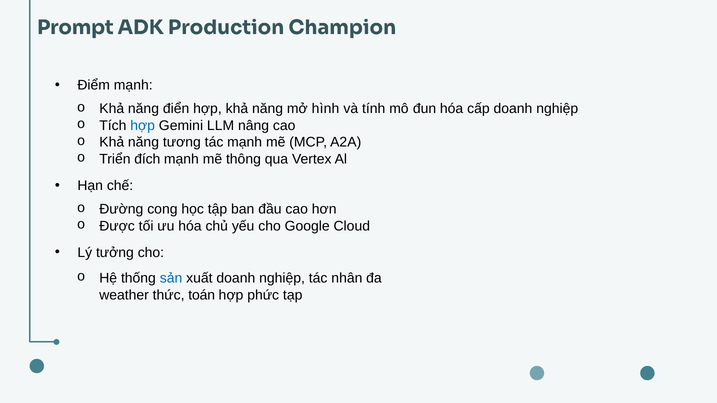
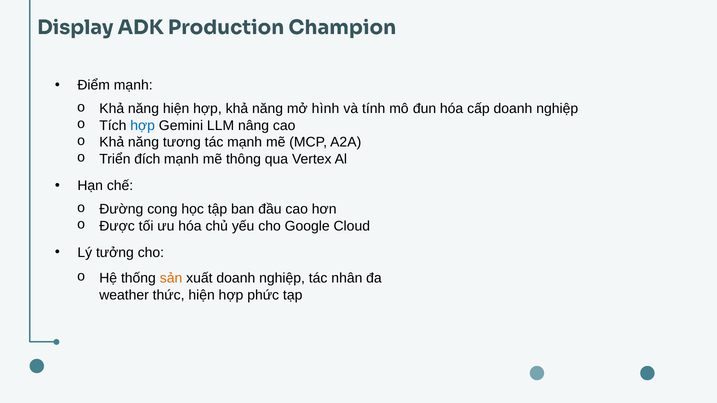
Prompt: Prompt -> Display (75, 27)
năng điển: điển -> hiện (176, 109)
sản colour: blue -> orange (171, 278)
thức toán: toán -> hiện (202, 295)
